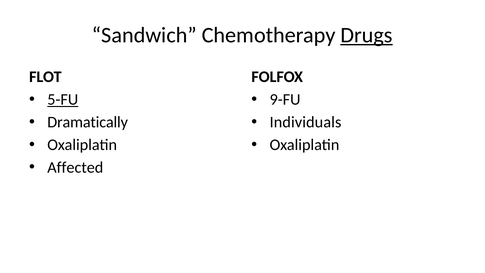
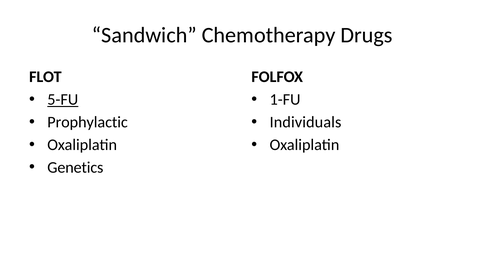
Drugs underline: present -> none (367, 35)
9-FU: 9-FU -> 1-FU (285, 100)
Dramatically: Dramatically -> Prophylactic (88, 122)
Affected: Affected -> Genetics (75, 167)
